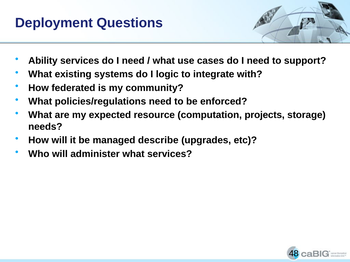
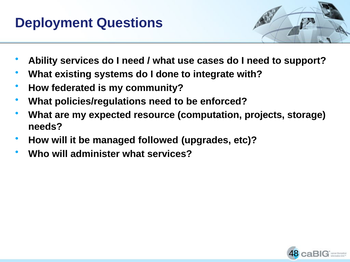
logic: logic -> done (167, 74)
describe: describe -> followed (158, 141)
